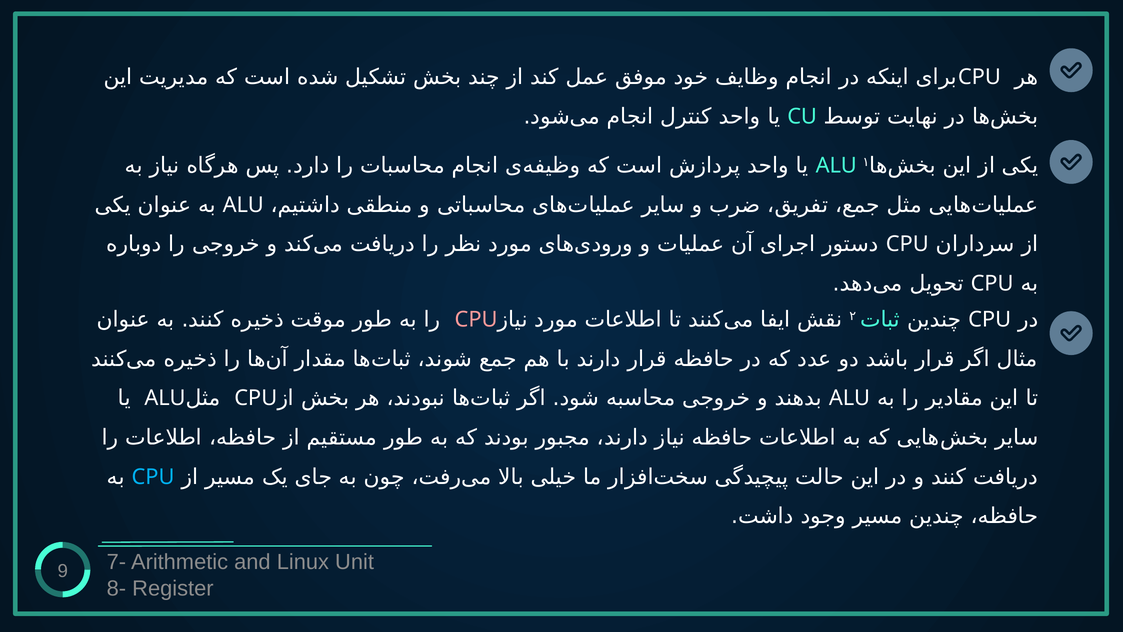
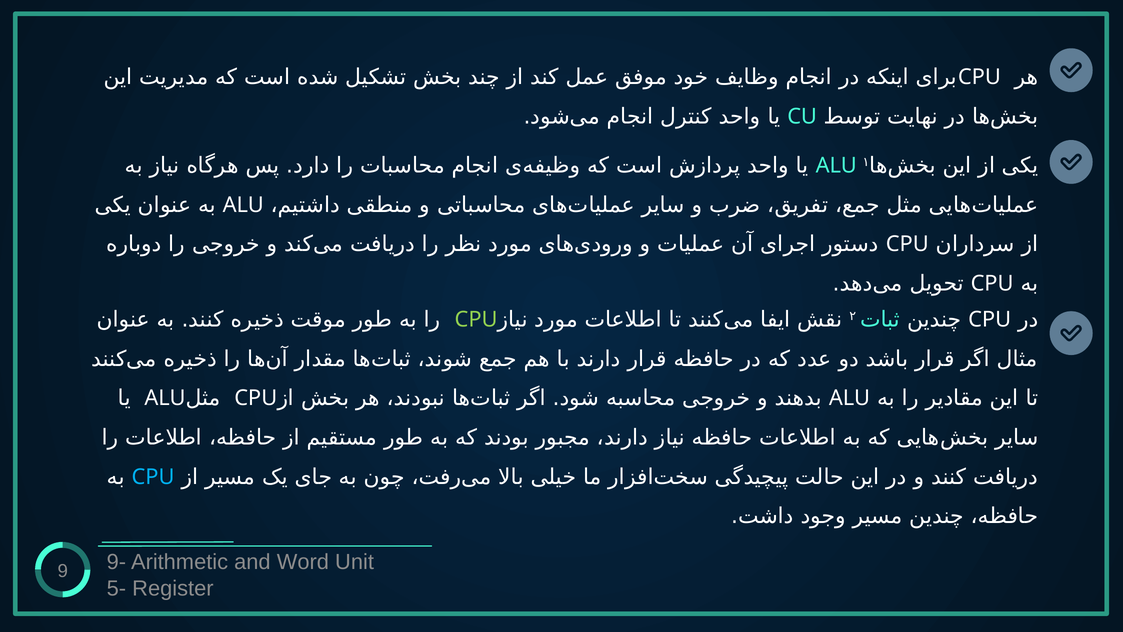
CPU colour: pink -> light green (476, 319)
7-: 7- -> 9- (116, 562)
Linux: Linux -> Word (303, 562)
8-: 8- -> 5- (116, 588)
